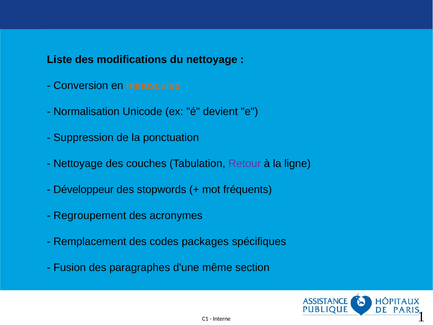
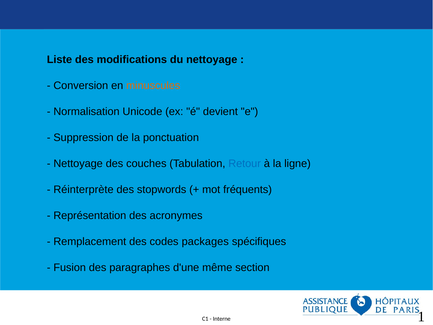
Retour colour: purple -> blue (245, 164)
Développeur: Développeur -> Réinterprète (83, 190)
Regroupement: Regroupement -> Représentation (90, 216)
